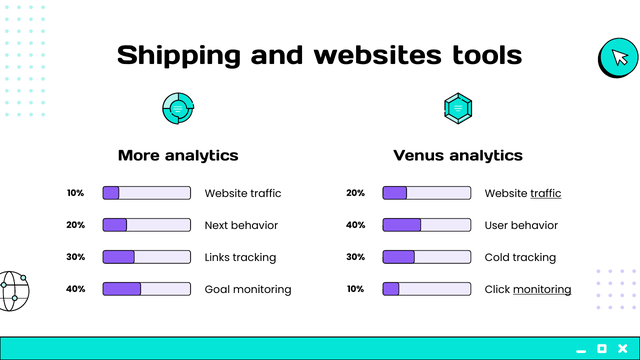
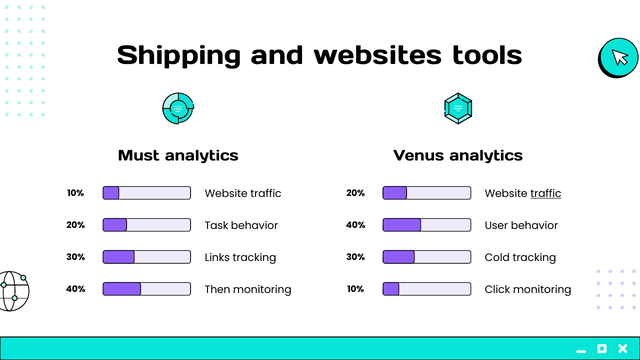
More: More -> Must (139, 156)
Next: Next -> Task (217, 226)
Goal: Goal -> Then (218, 290)
monitoring underline: present -> none (542, 290)
